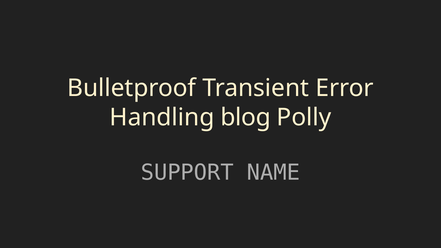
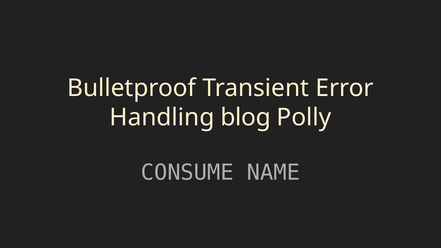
SUPPORT: SUPPORT -> CONSUME (187, 173)
